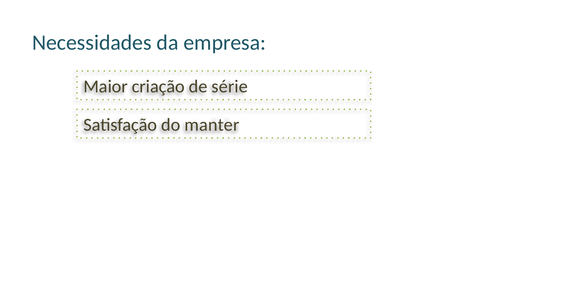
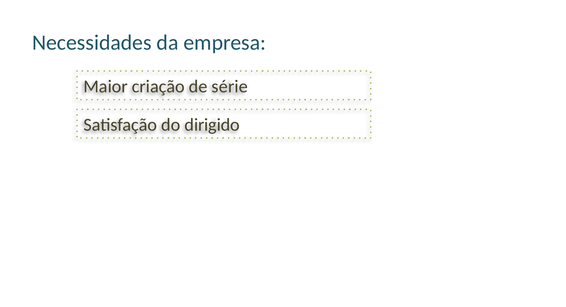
manter: manter -> dirigido (212, 125)
